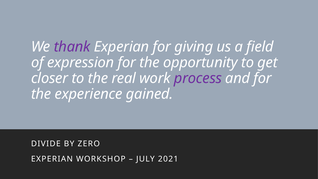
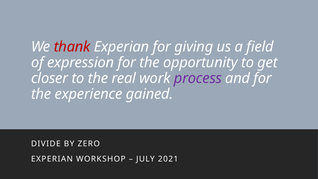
thank colour: purple -> red (72, 47)
